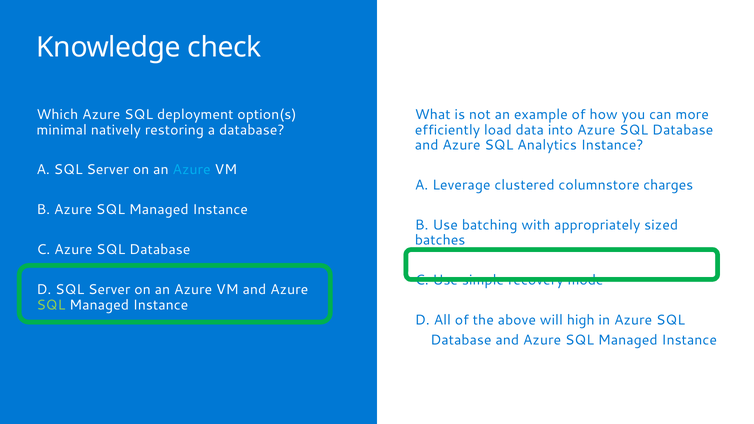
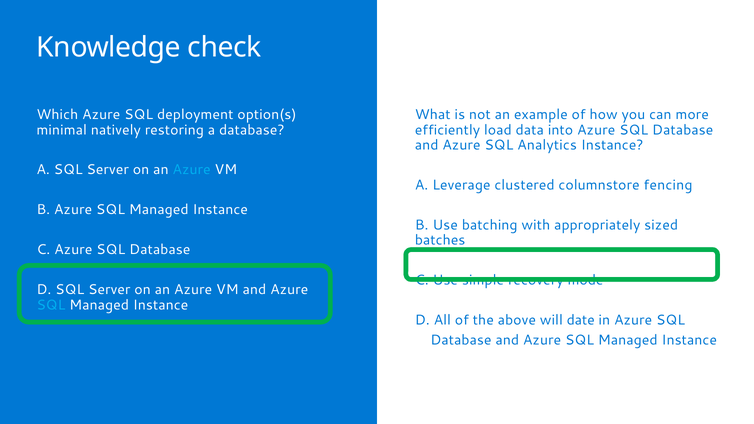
charges: charges -> fencing (668, 185)
SQL colour: light green -> light blue (51, 305)
high: high -> date (581, 320)
